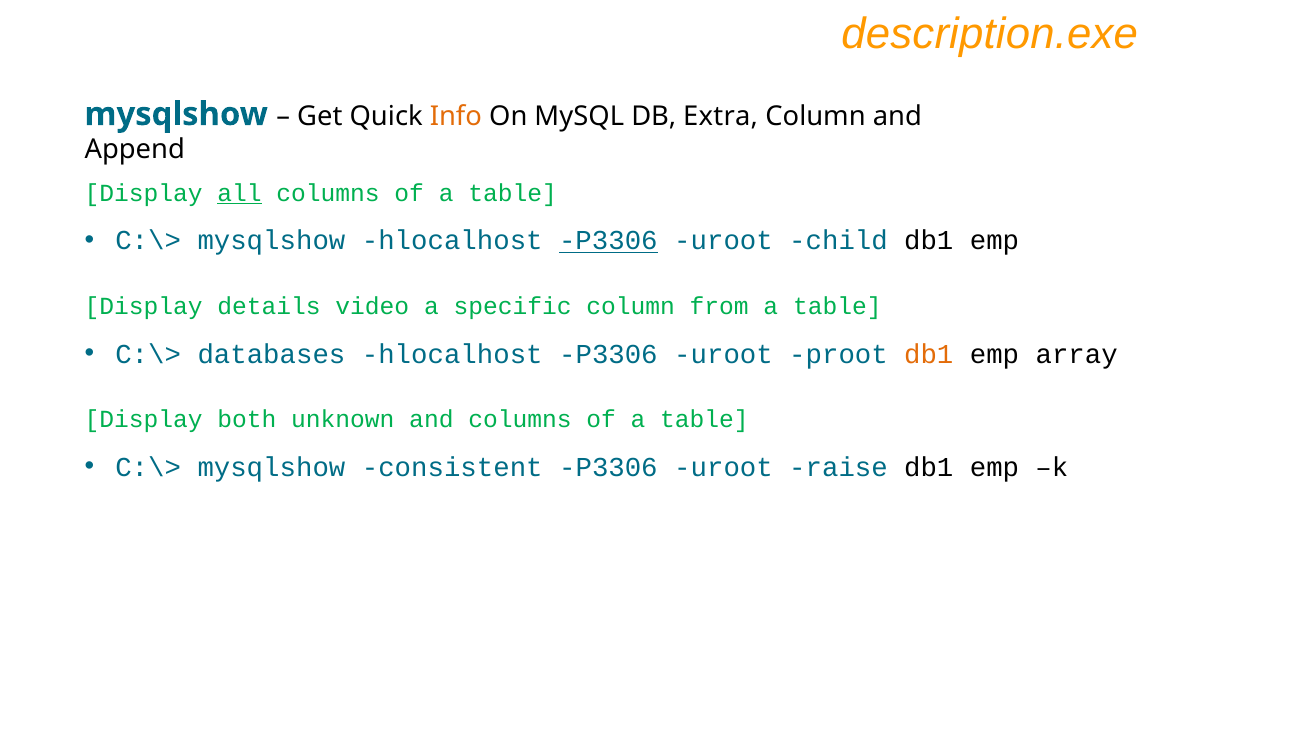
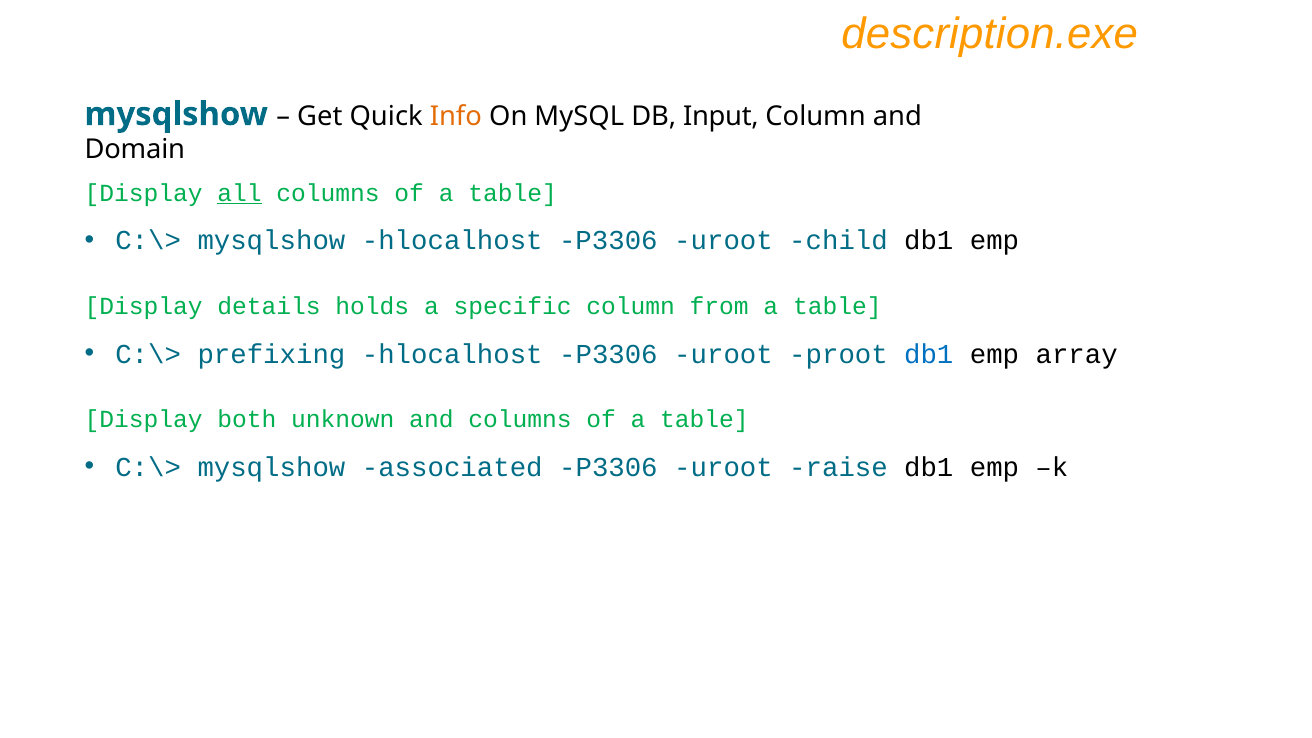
Extra: Extra -> Input (721, 116)
Append: Append -> Domain (135, 150)
P3306 underline: present -> none (608, 241)
video: video -> holds (372, 306)
databases: databases -> prefixing (271, 354)
db1 colour: orange -> blue (929, 354)
consistent: consistent -> associated (452, 467)
